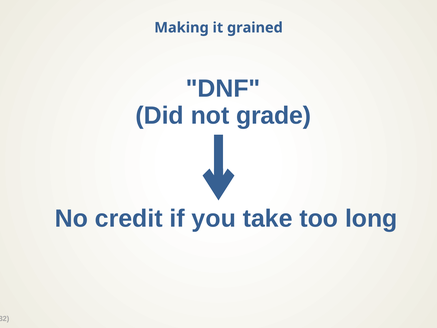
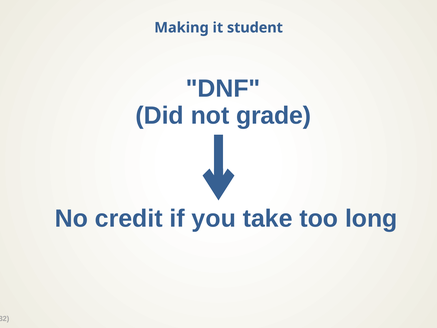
grained: grained -> student (255, 28)
